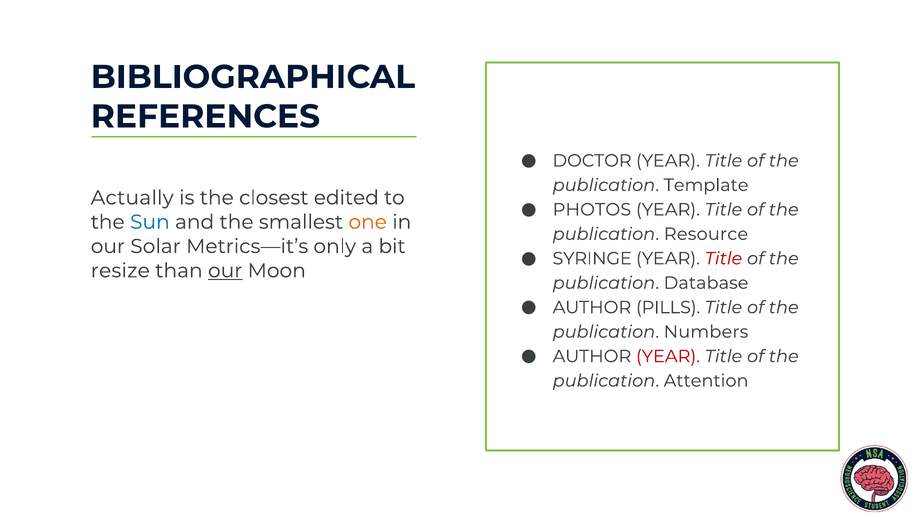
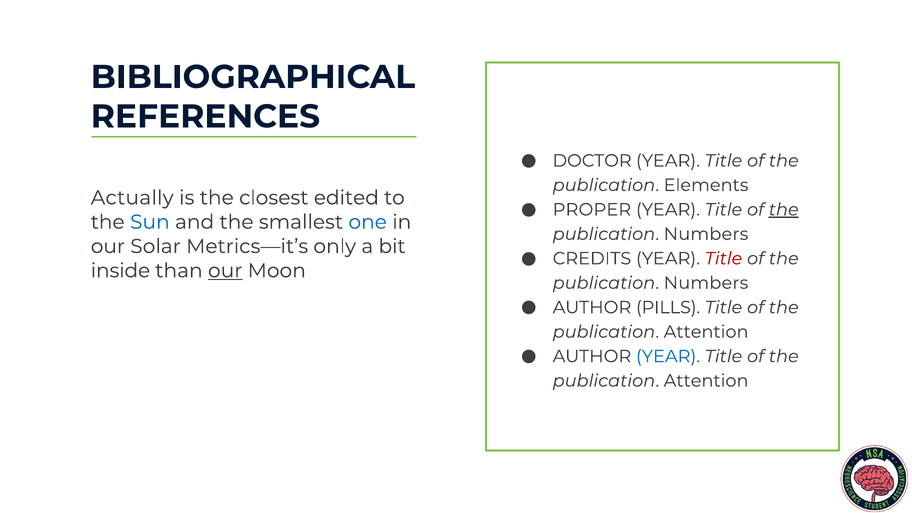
Template: Template -> Elements (706, 185)
PHOTOS: PHOTOS -> PROPER (592, 210)
the underline: none -> present (784, 210)
one colour: orange -> blue (368, 222)
Resource: Resource -> Numbers (706, 234)
SYRINGE: SYRINGE -> CREDITS (592, 259)
resize: resize -> inside (120, 271)
Database: Database -> Numbers (706, 283)
Numbers: Numbers -> Attention (706, 332)
YEAR colour: red -> blue (668, 356)
